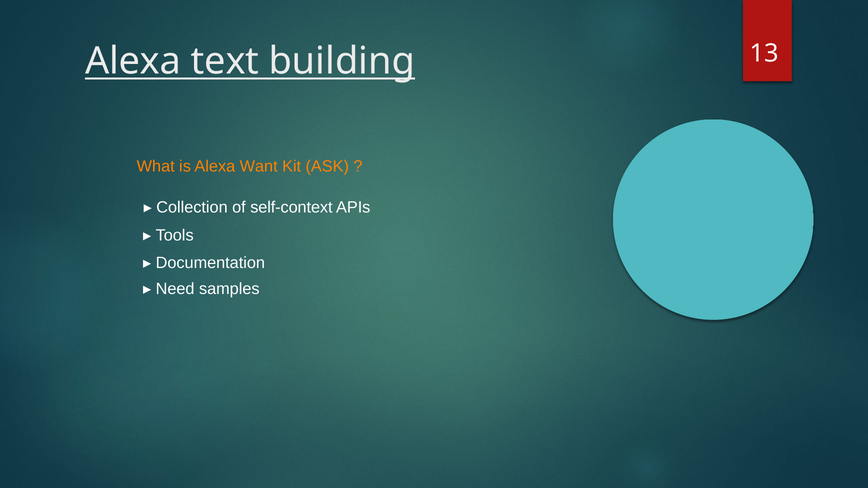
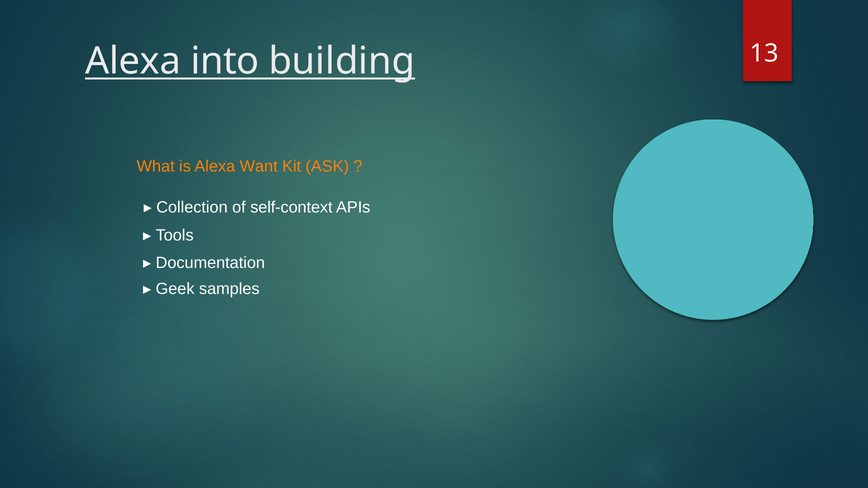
text: text -> into (225, 61)
Need: Need -> Geek (175, 289)
